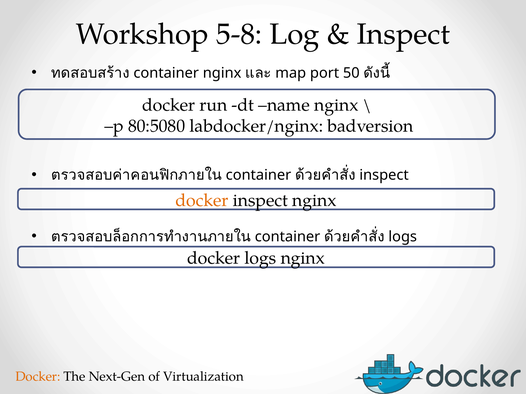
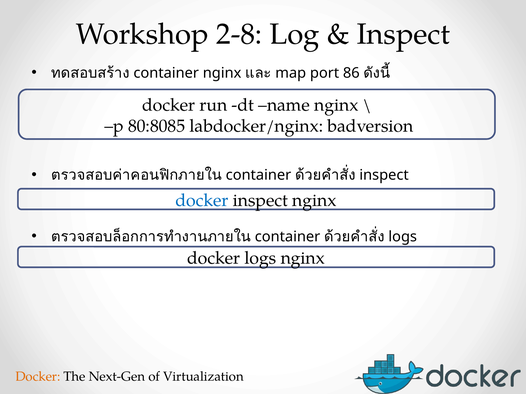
5-8: 5-8 -> 2-8 (239, 34)
50: 50 -> 86 (351, 73)
80:5080: 80:5080 -> 80:8085 (157, 126)
docker colour: orange -> blue (202, 201)
